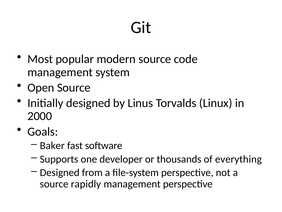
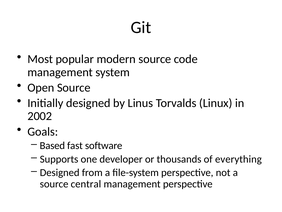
2000: 2000 -> 2002 (40, 116)
Baker: Baker -> Based (52, 145)
rapidly: rapidly -> central (86, 184)
